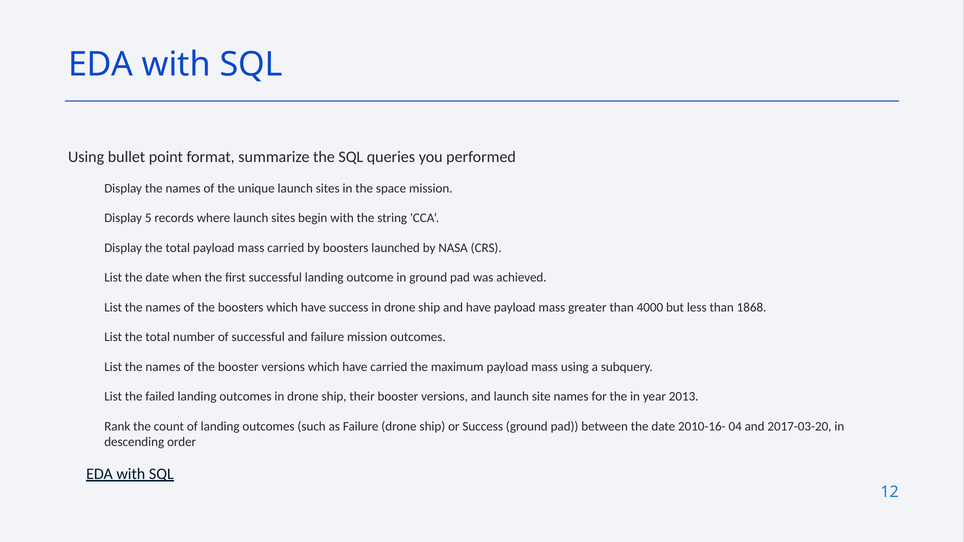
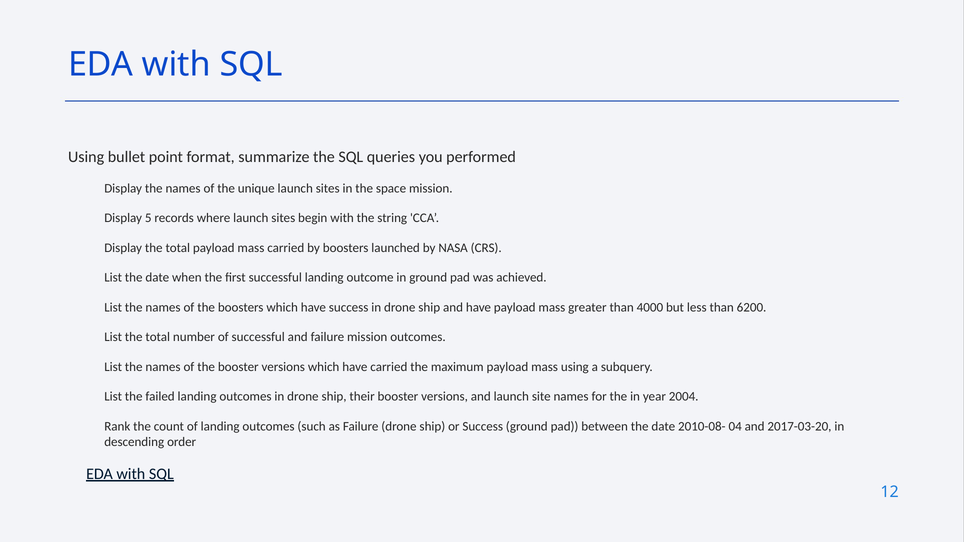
1868: 1868 -> 6200 (752, 308)
2013: 2013 -> 2004 (684, 397)
2010-16-: 2010-16- -> 2010-08- (702, 426)
